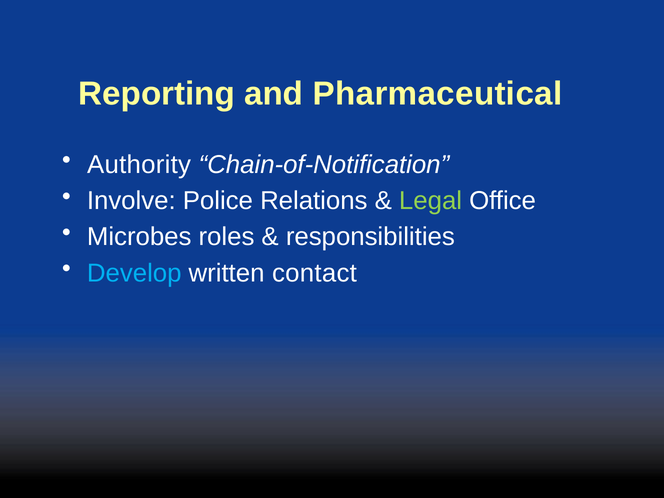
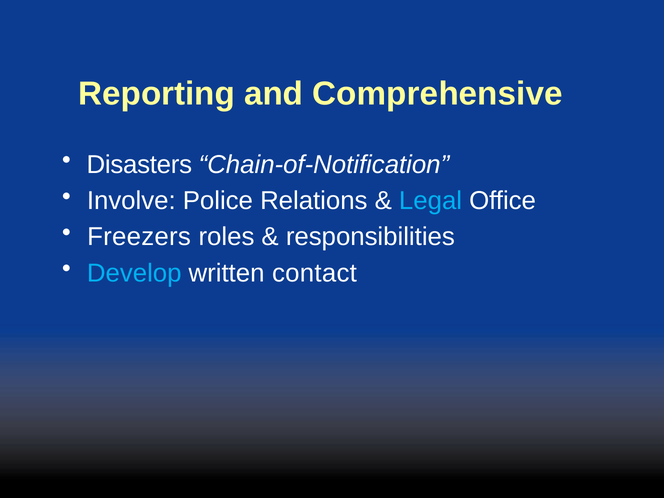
Pharmaceutical: Pharmaceutical -> Comprehensive (438, 94)
Authority: Authority -> Disasters (139, 165)
Legal colour: light green -> light blue (431, 201)
Microbes: Microbes -> Freezers (139, 237)
